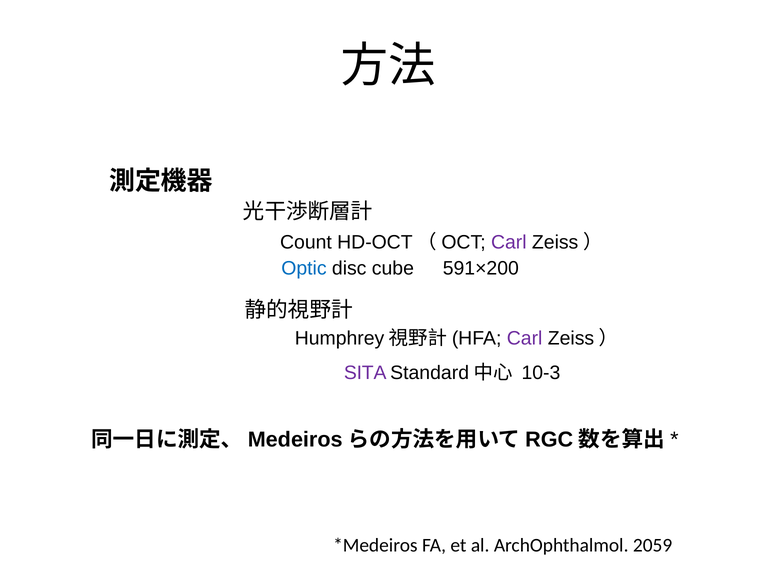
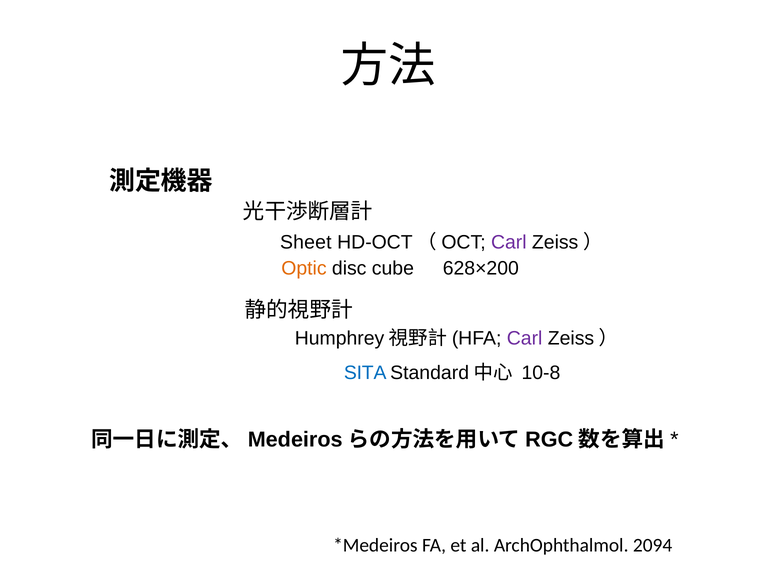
Count: Count -> Sheet (306, 242)
Optic colour: blue -> orange (304, 268)
591×200: 591×200 -> 628×200 (481, 268)
SITA colour: purple -> blue (365, 373)
10-3: 10-3 -> 10-8 (541, 373)
2059: 2059 -> 2094 (653, 545)
